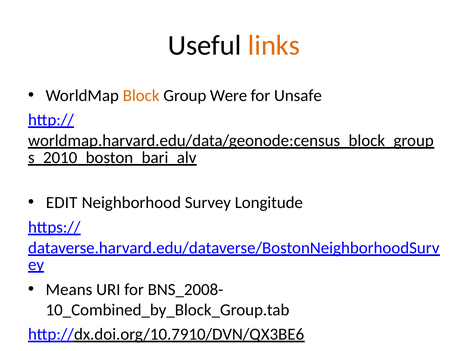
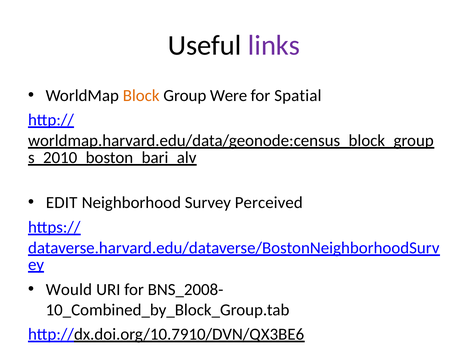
links colour: orange -> purple (274, 45)
Unsafe: Unsafe -> Spatial (298, 96)
Longitude: Longitude -> Perceived (269, 203)
Means: Means -> Would (69, 290)
